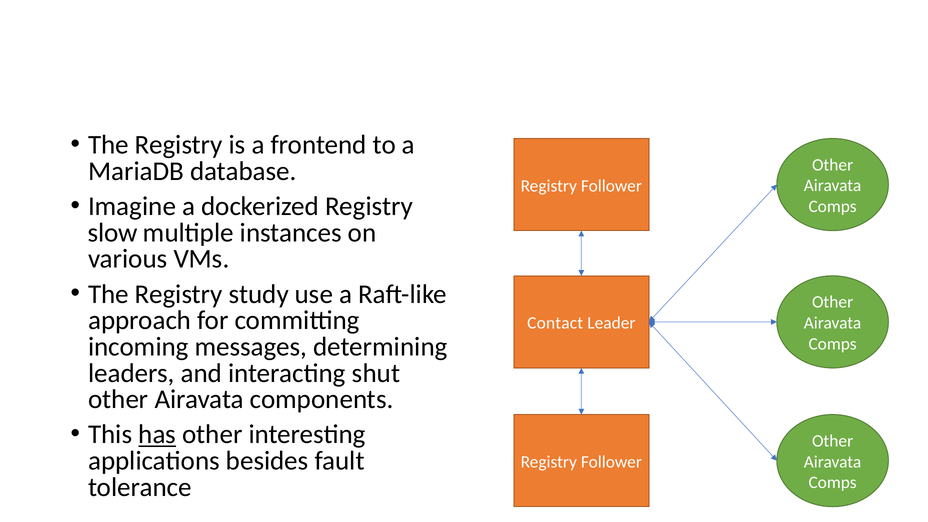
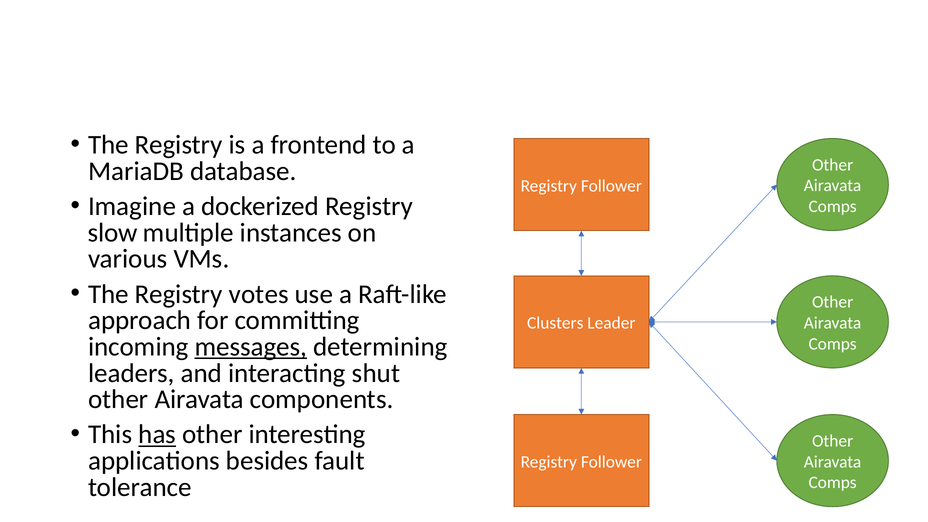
study: study -> votes (259, 294)
Contact: Contact -> Clusters (555, 323)
messages underline: none -> present (251, 347)
